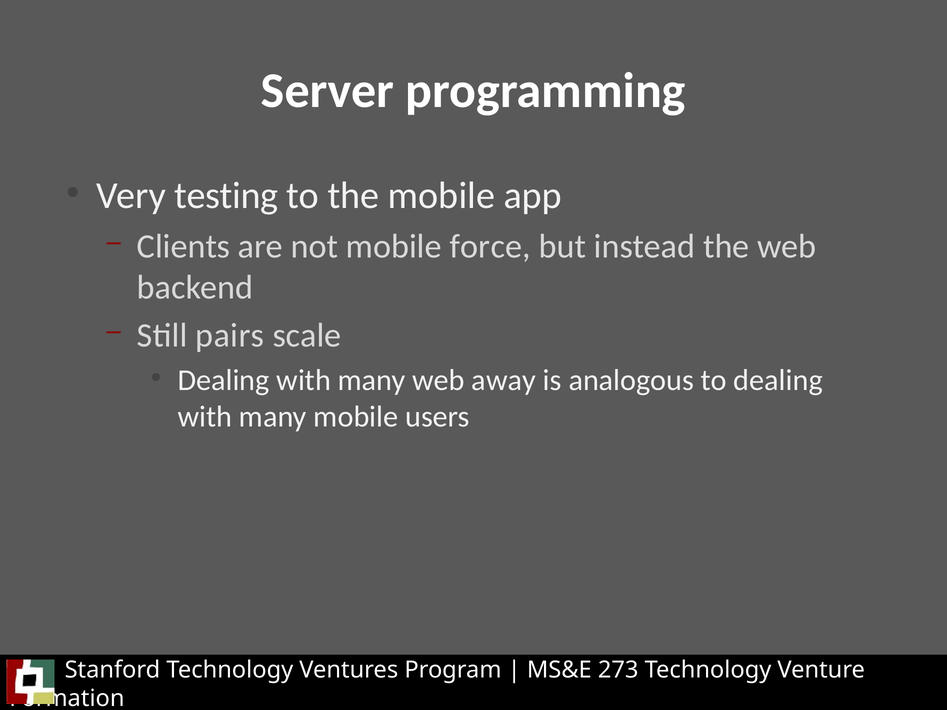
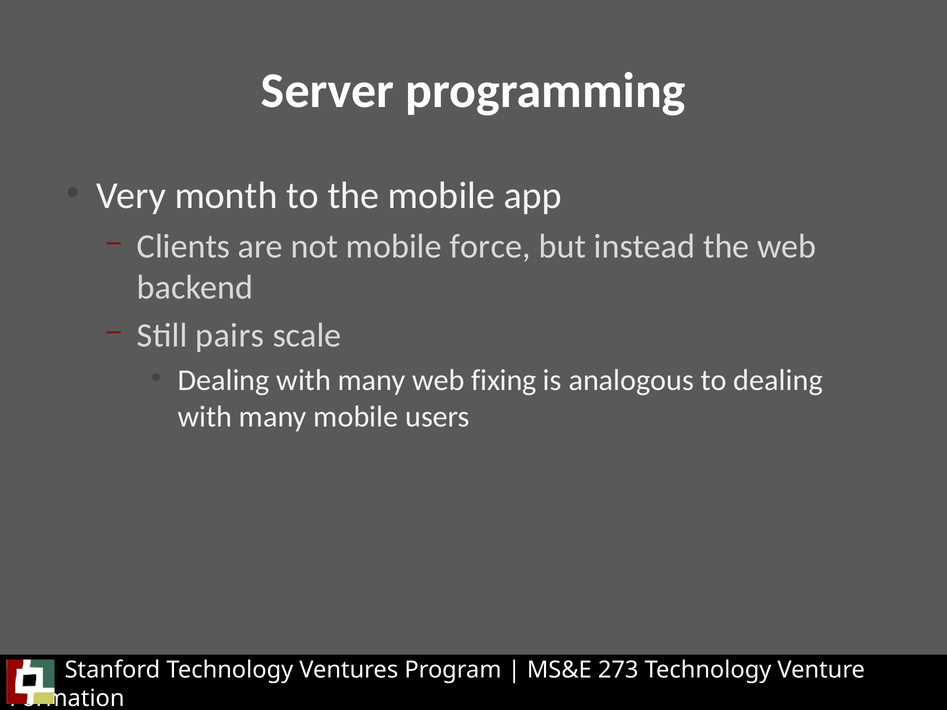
testing: testing -> month (226, 196)
away: away -> fixing (504, 381)
